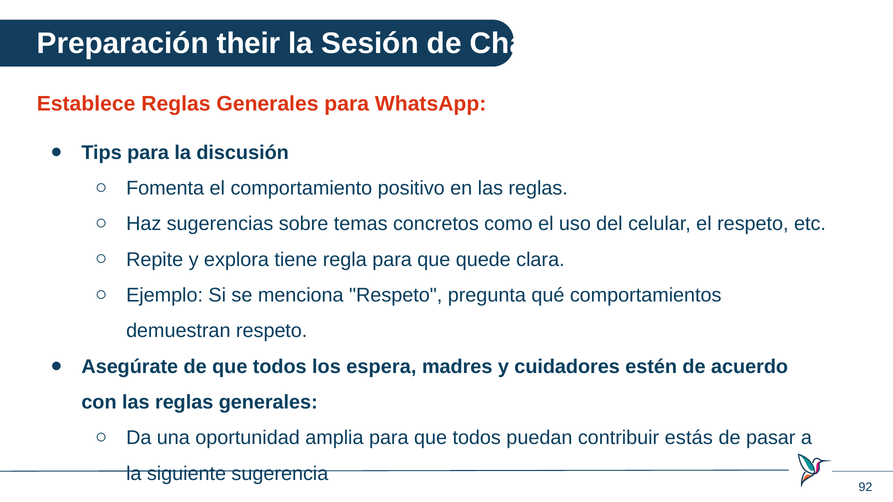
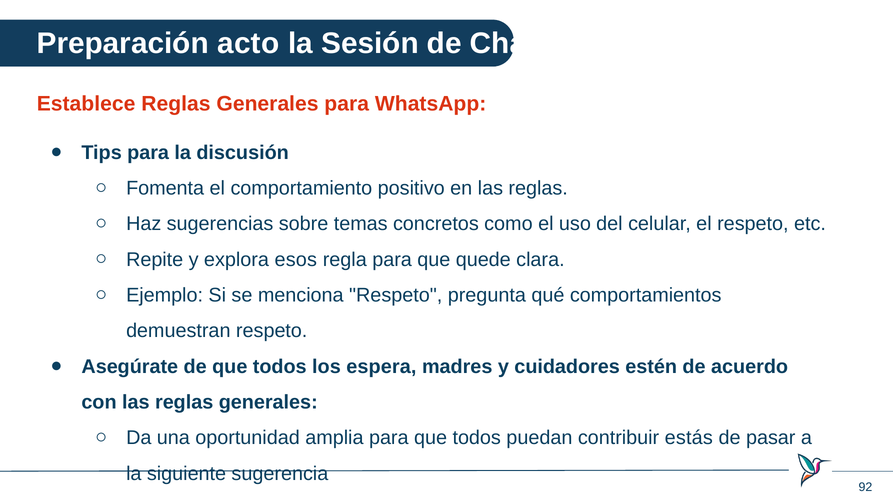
their: their -> acto (248, 44)
tiene: tiene -> esos (296, 260)
